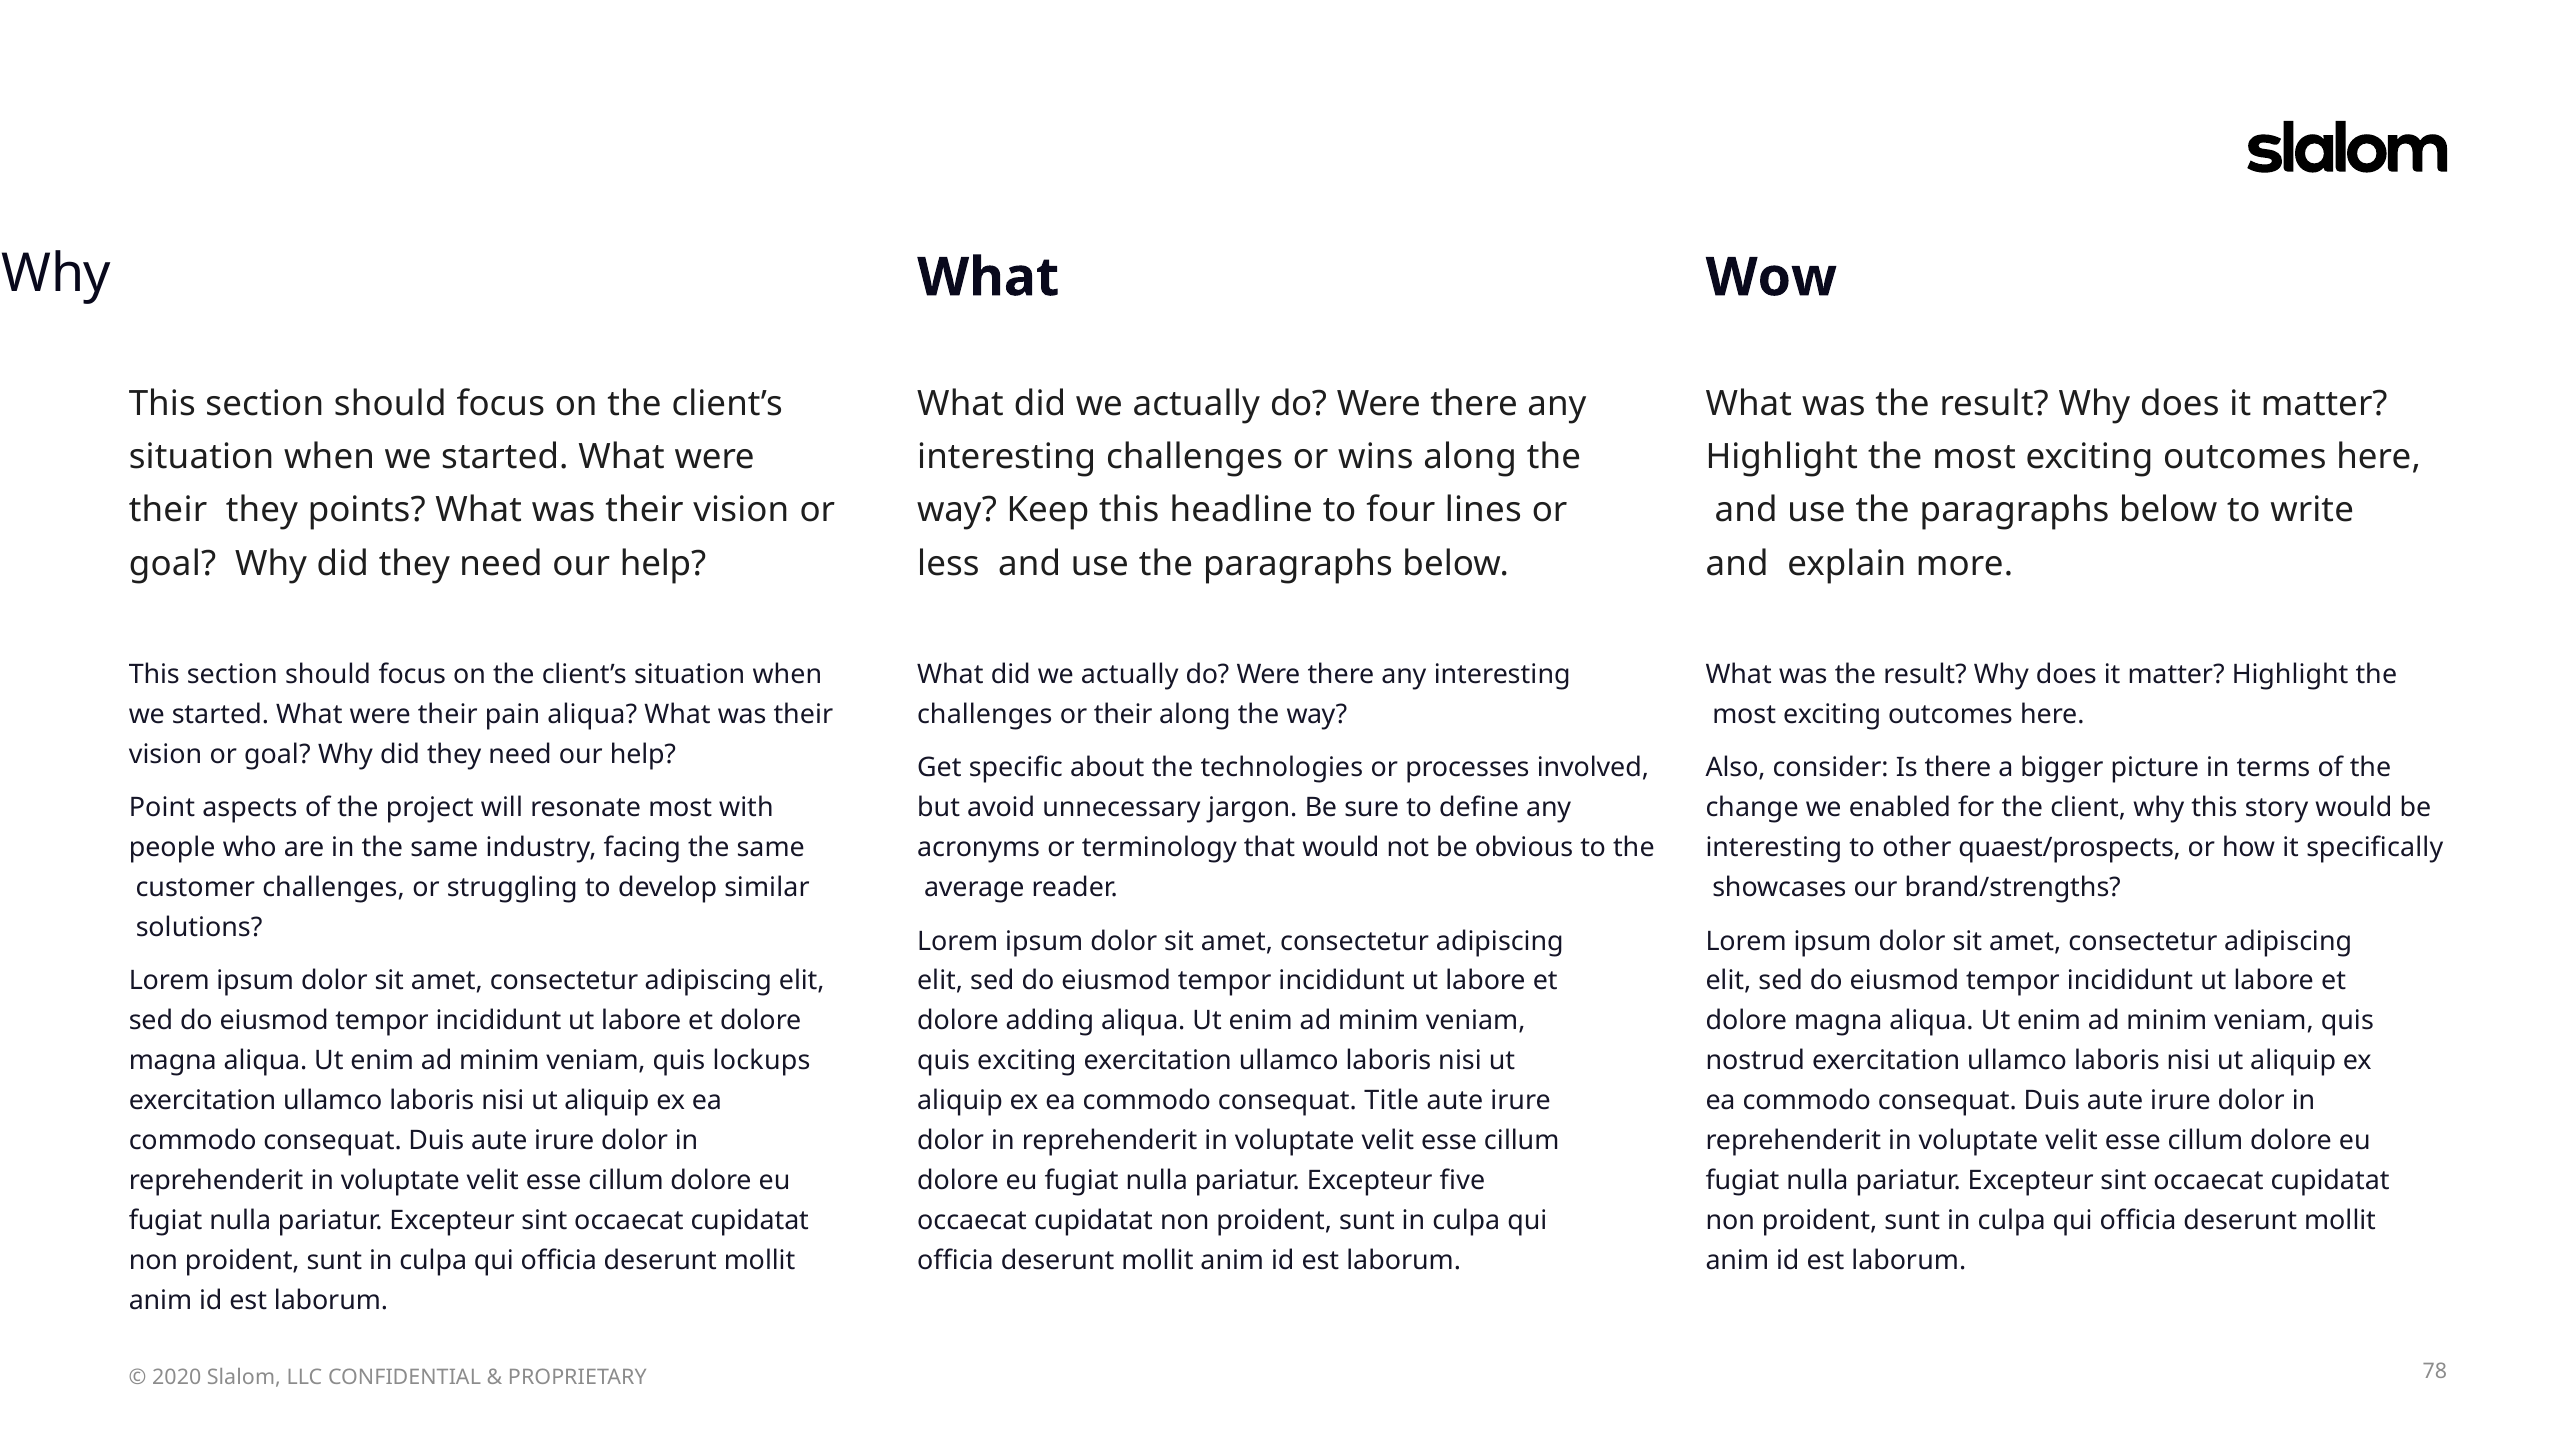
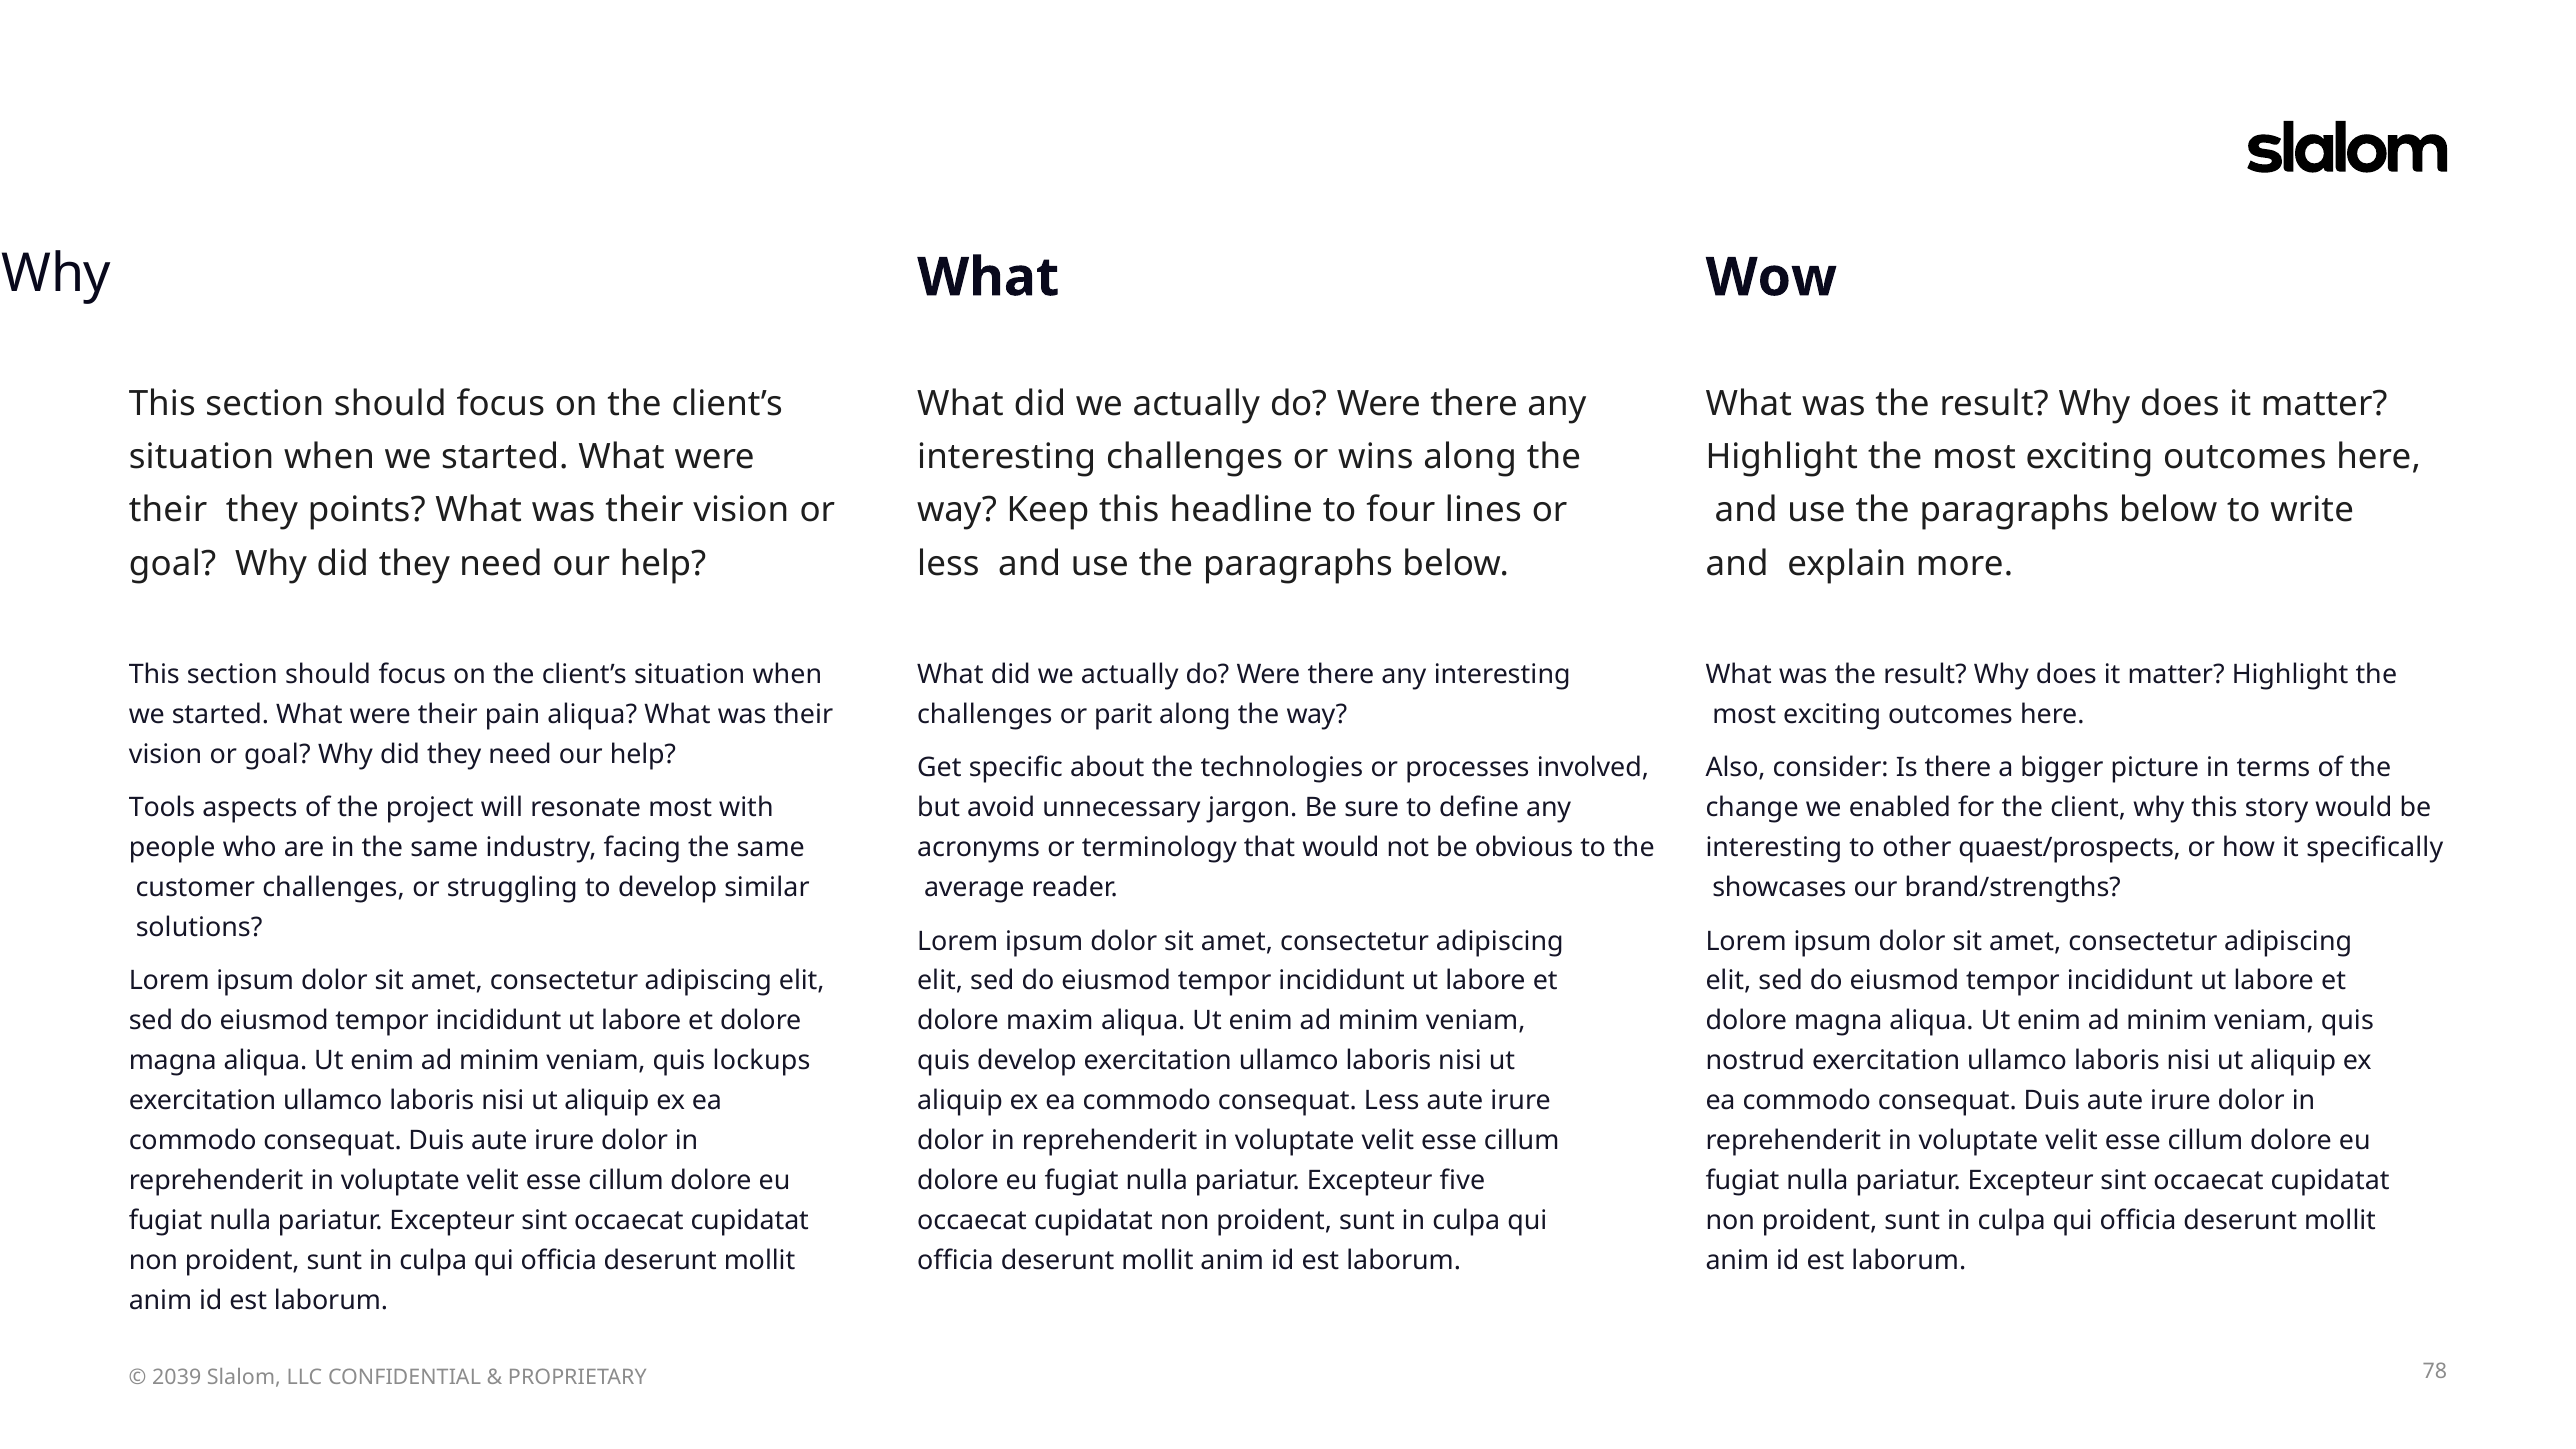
or their: their -> parit (1123, 715)
Point: Point -> Tools (162, 808)
adding: adding -> maxim (1050, 1021)
quis exciting: exciting -> develop (1027, 1061)
consequat Title: Title -> Less (1392, 1101)
2020: 2020 -> 2039 (177, 1378)
